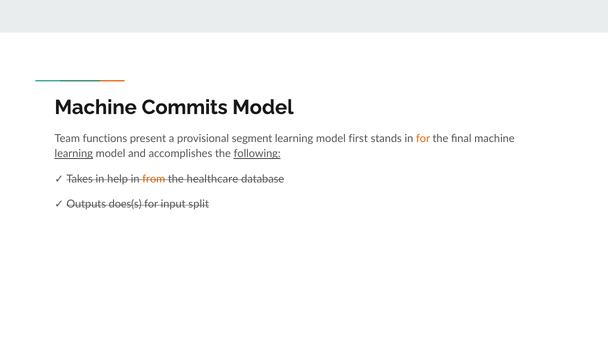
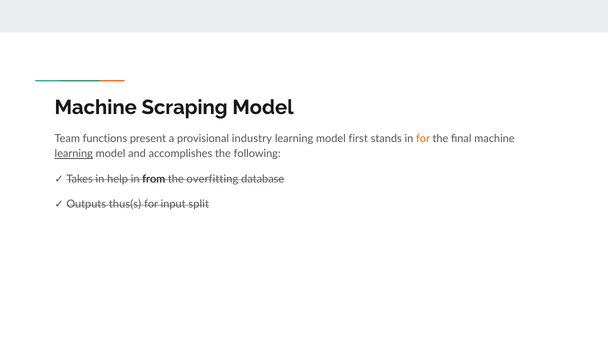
Commits: Commits -> Scraping (185, 107)
segment: segment -> industry (252, 139)
following underline: present -> none (257, 154)
from colour: orange -> black (154, 179)
healthcare: healthcare -> overfitting (212, 179)
does(s: does(s -> thus(s (125, 204)
